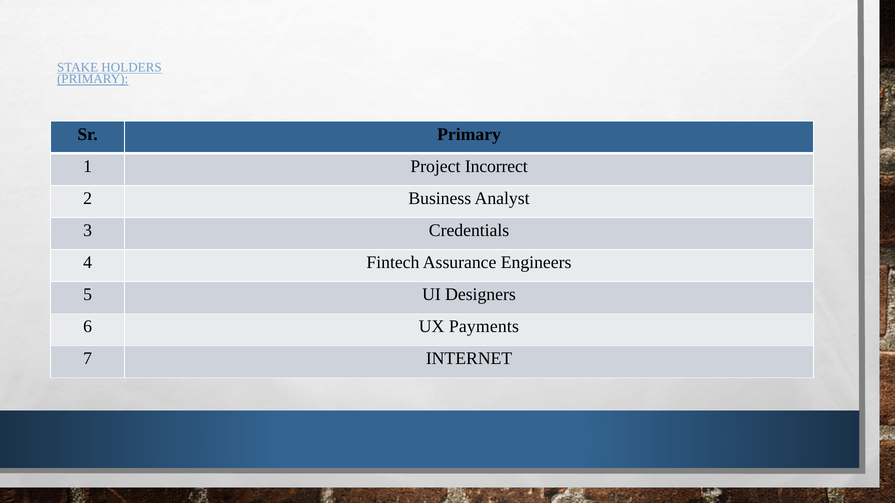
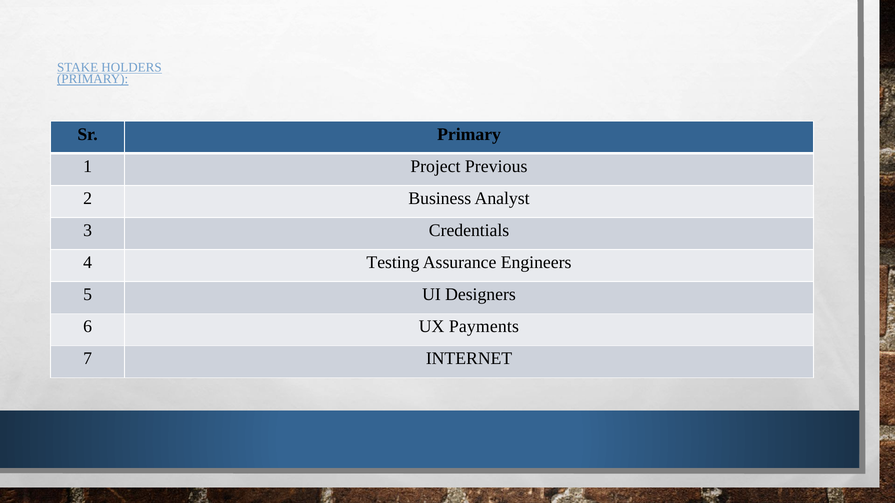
Incorrect: Incorrect -> Previous (496, 166)
Fintech: Fintech -> Testing (393, 263)
